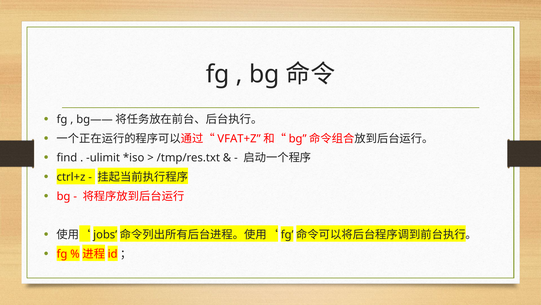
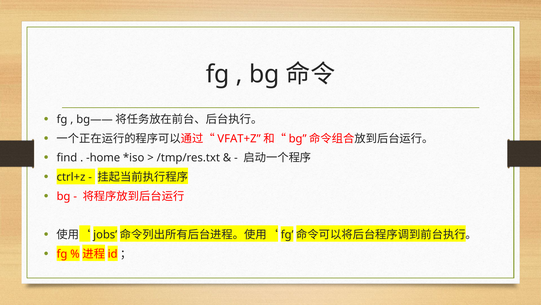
ulimit: ulimit -> home (103, 158)
